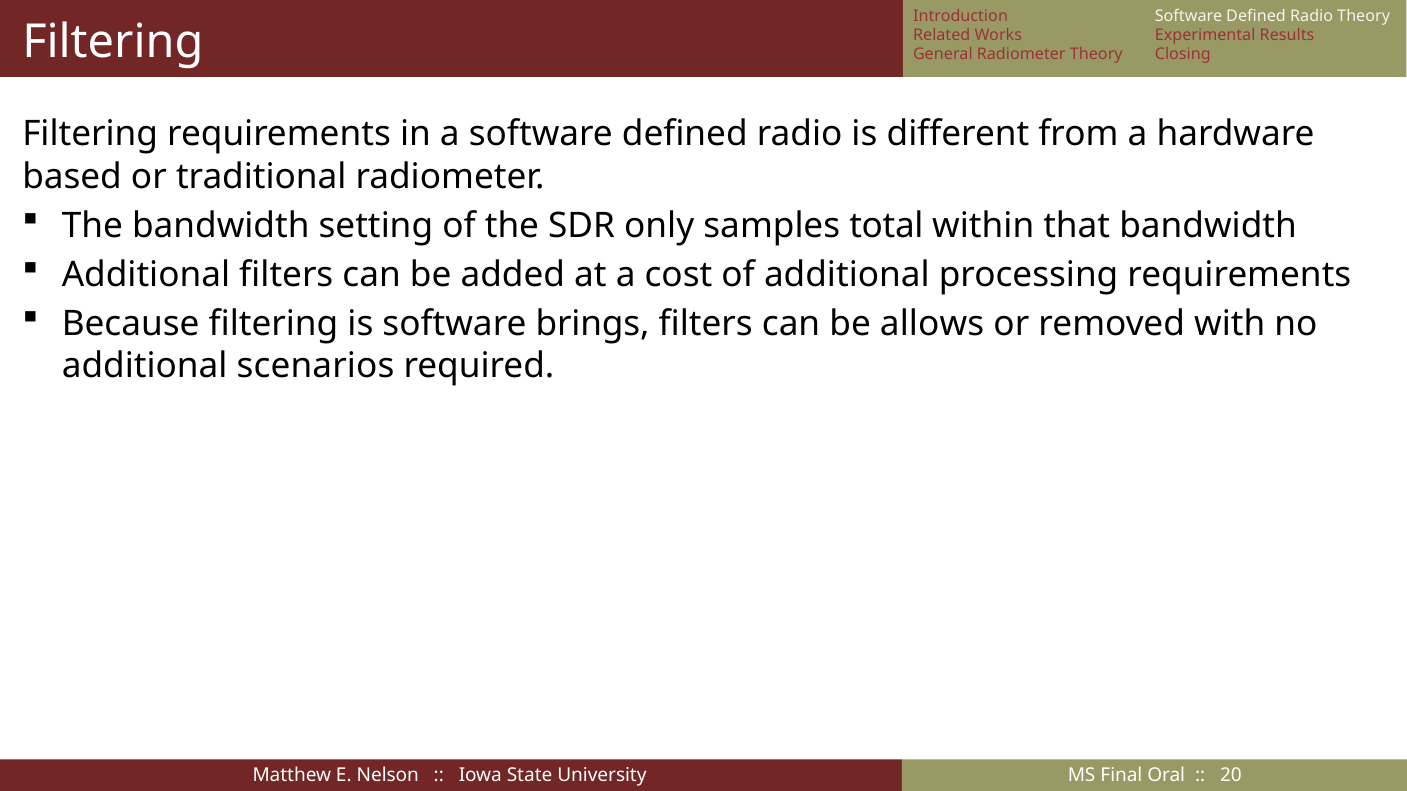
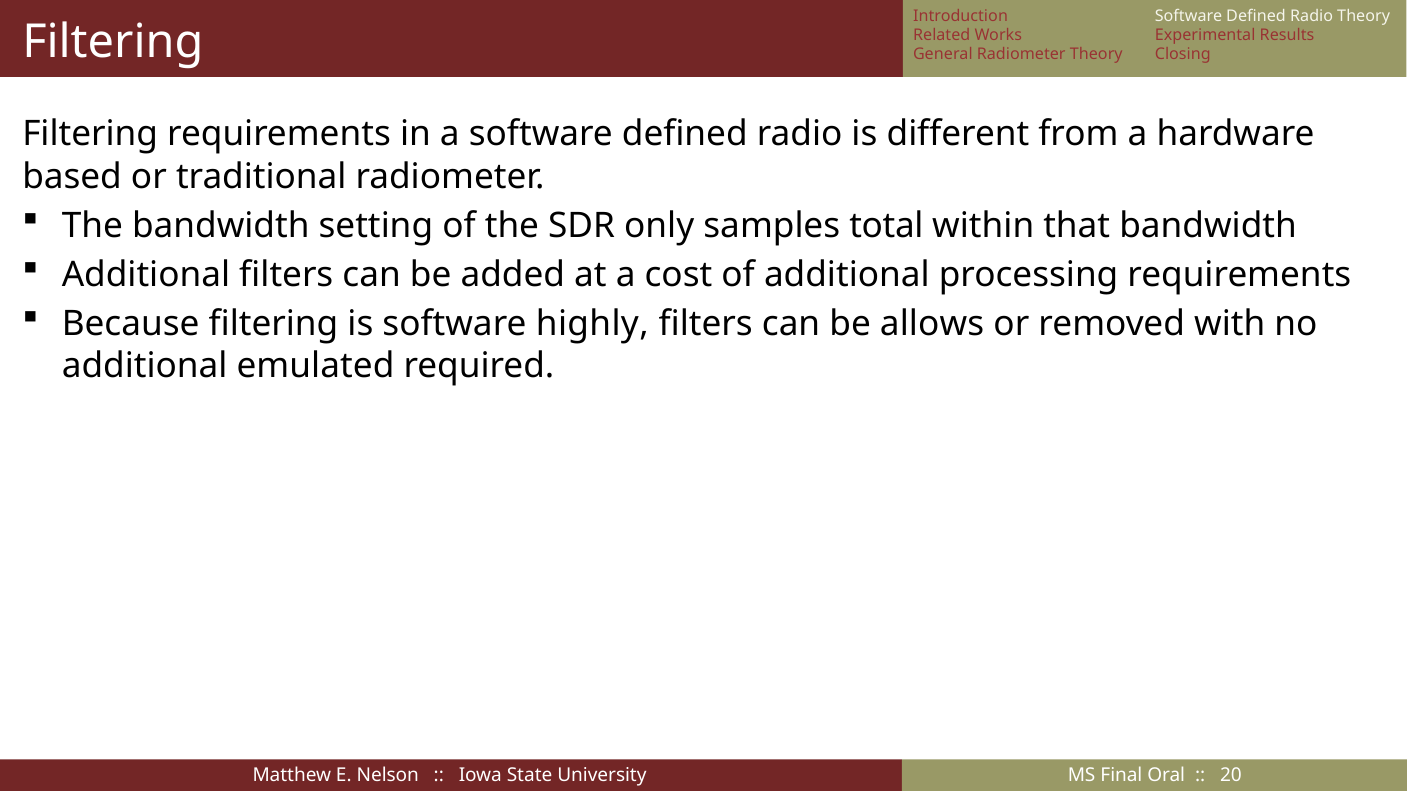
brings: brings -> highly (592, 324)
scenarios: scenarios -> emulated (316, 366)
